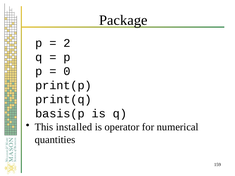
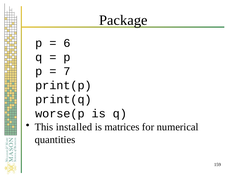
2: 2 -> 6 (67, 43)
0: 0 -> 7 (67, 71)
basis(p: basis(p -> worse(p (60, 114)
operator: operator -> matrices (122, 127)
